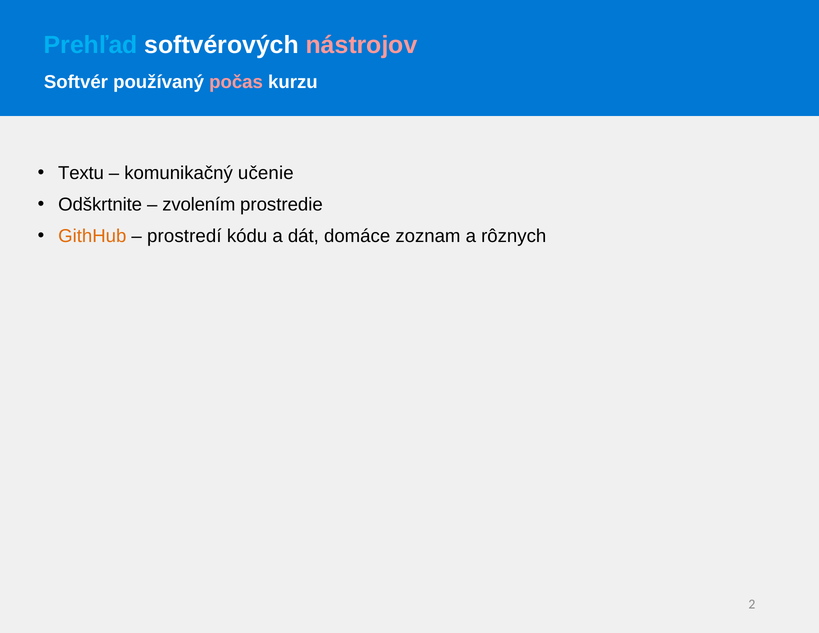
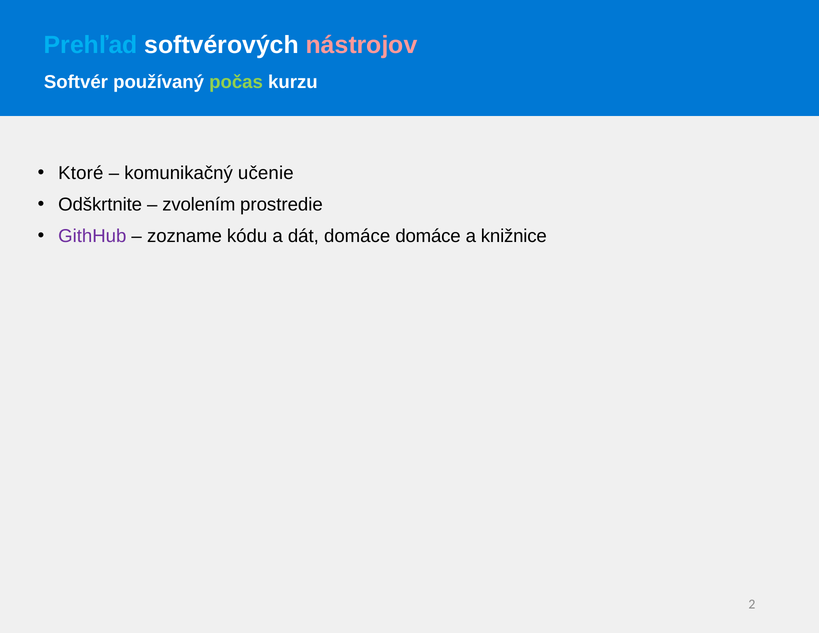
počas colour: pink -> light green (236, 82)
Textu: Textu -> Ktoré (81, 173)
GithHub colour: orange -> purple (92, 236)
prostredí: prostredí -> zozname (184, 236)
domáce zoznam: zoznam -> domáce (428, 236)
rôznych: rôznych -> knižnice (514, 236)
